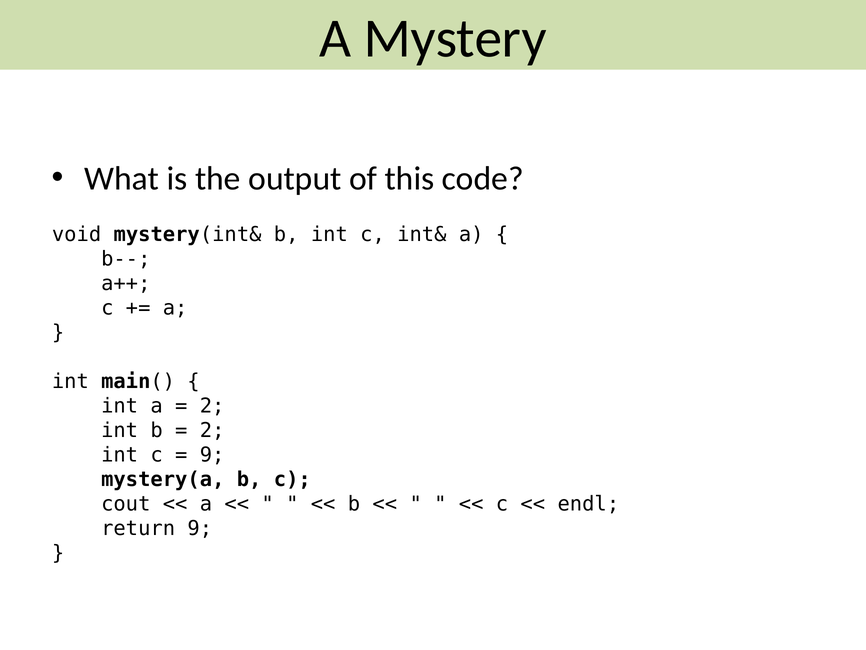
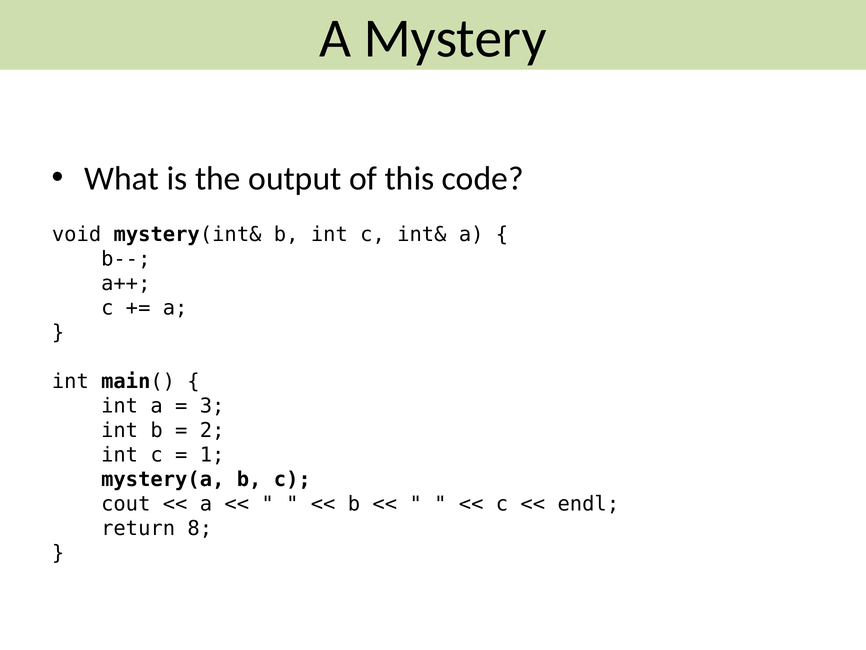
2: 2 -> 3 (212, 406)
9: 9 -> 1 (212, 455)
return 9: 9 -> 8 (200, 528)
